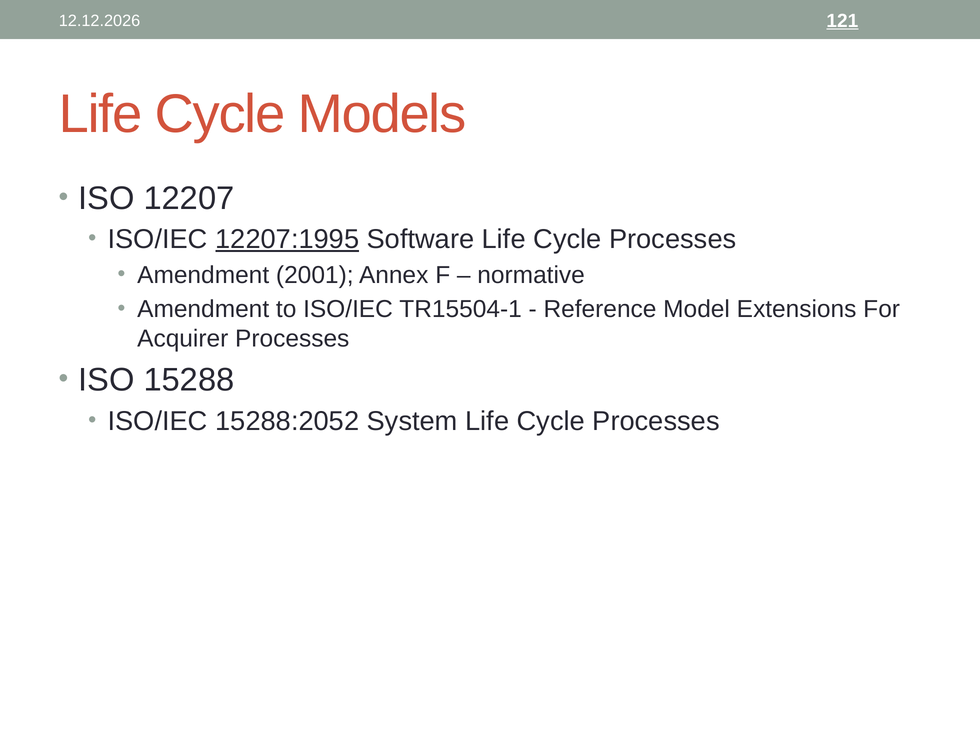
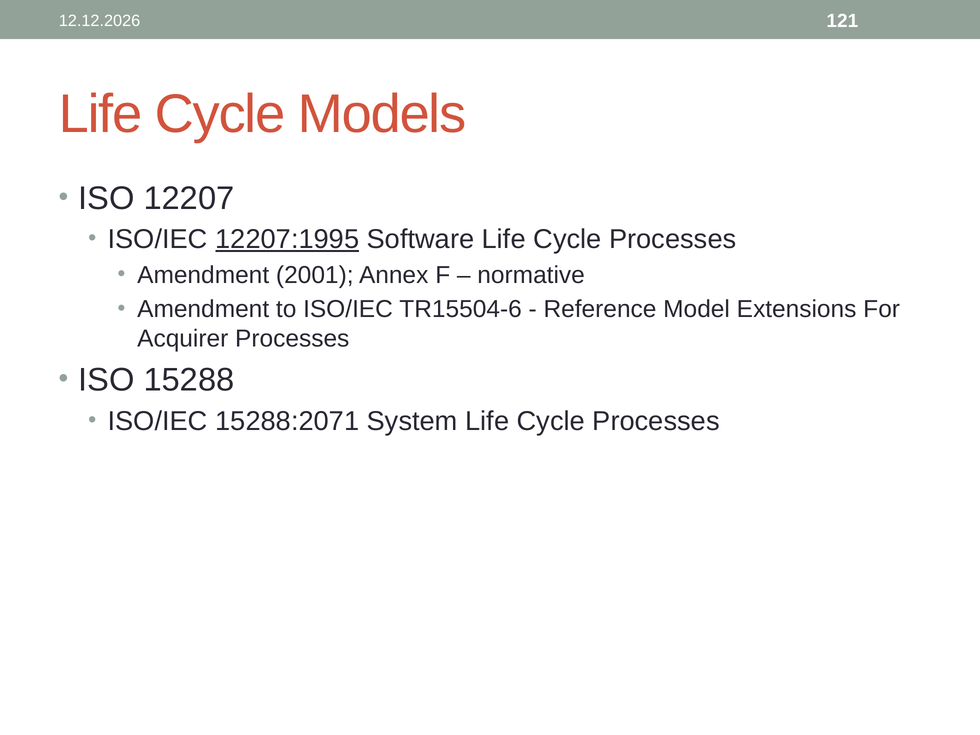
121 underline: present -> none (842, 21)
TR15504-1: TR15504-1 -> TR15504-6 (461, 309)
15288:2052: 15288:2052 -> 15288:2071 (287, 421)
